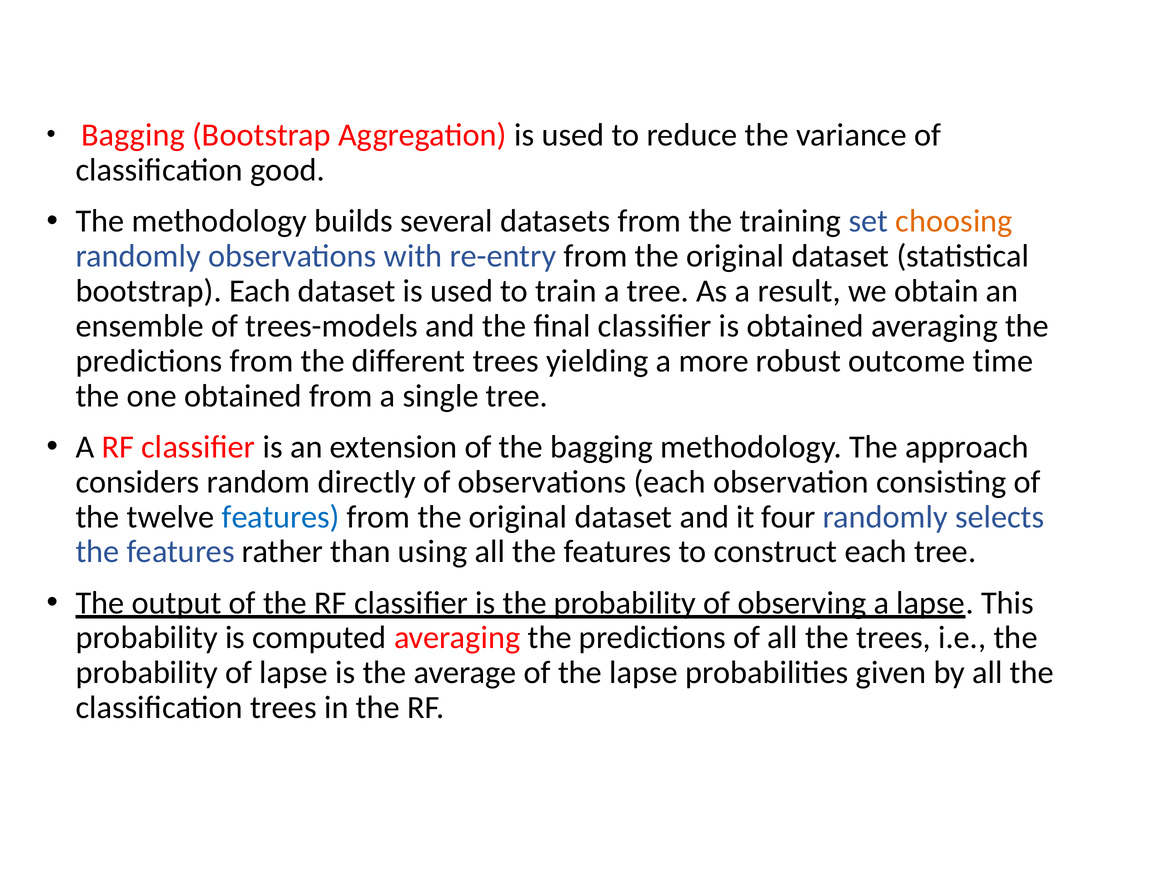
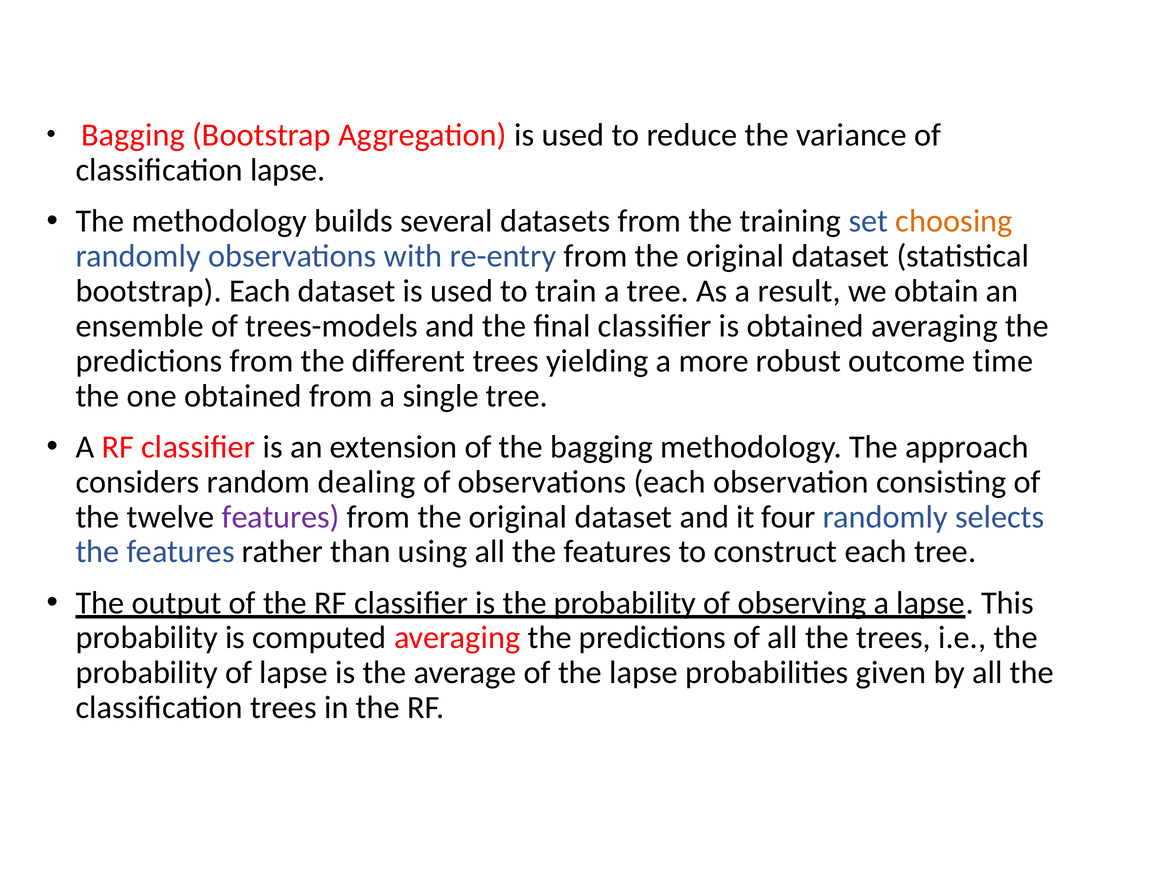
classification good: good -> lapse (288, 170)
directly: directly -> dealing (367, 482)
features colour: blue -> purple (281, 517)
